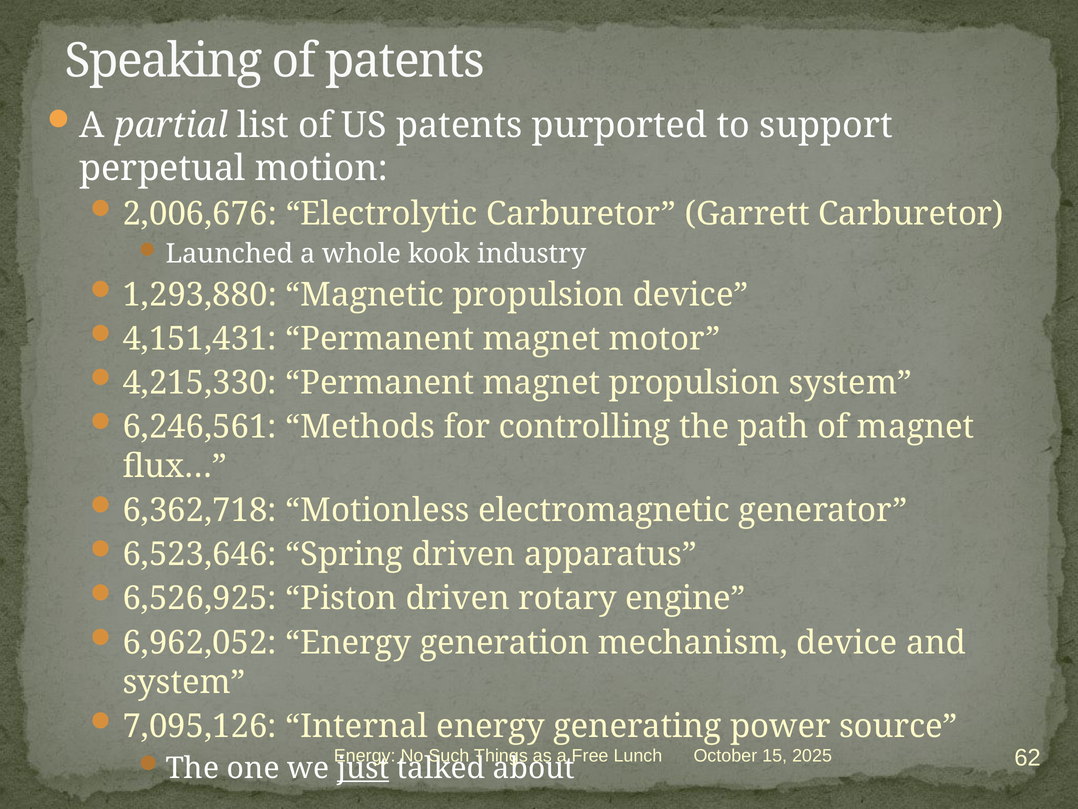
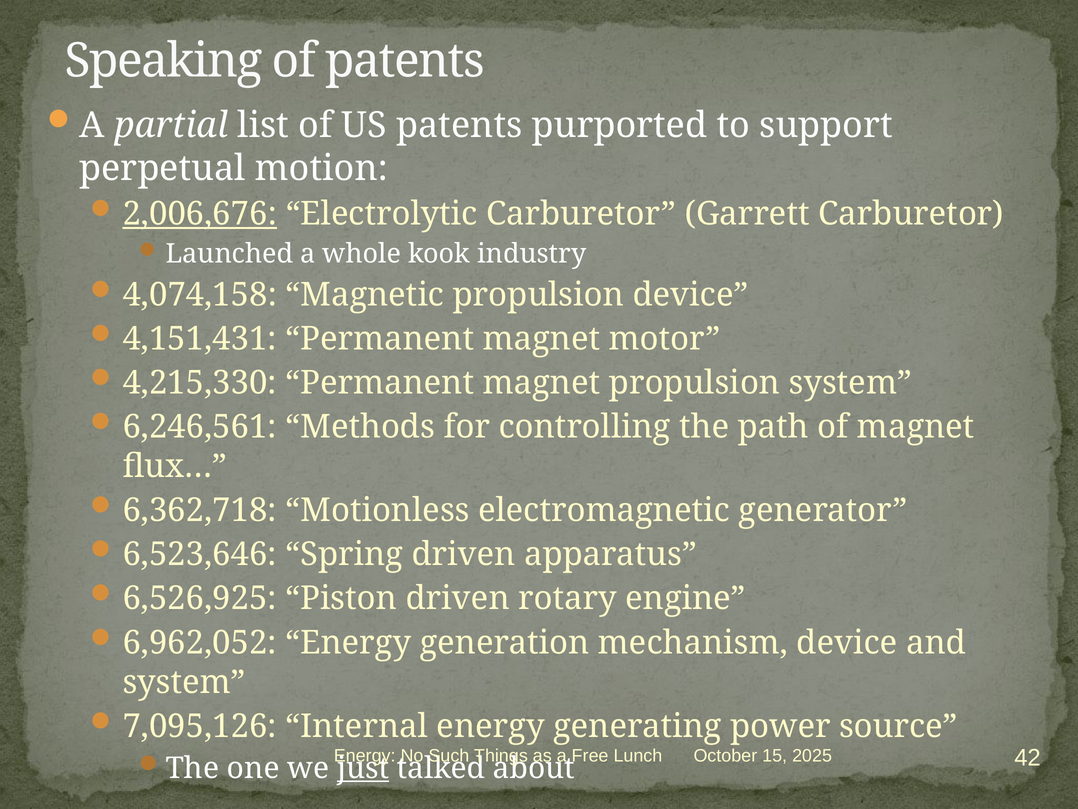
2,006,676 underline: none -> present (200, 214)
1,293,880: 1,293,880 -> 4,074,158 (200, 295)
62: 62 -> 42 (1028, 757)
